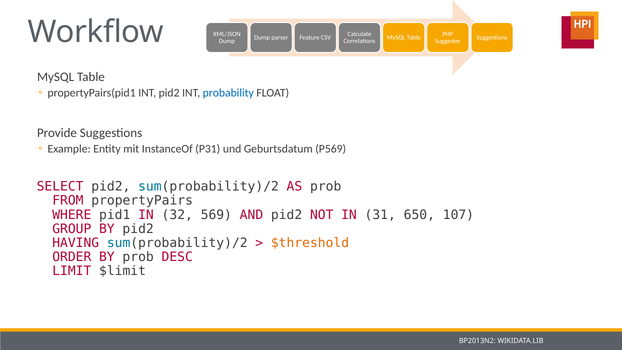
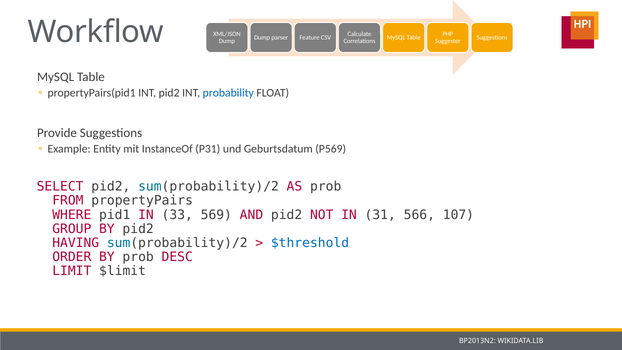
32: 32 -> 33 (177, 215)
650: 650 -> 566 (419, 215)
$threshold colour: orange -> blue (310, 243)
